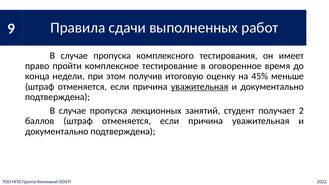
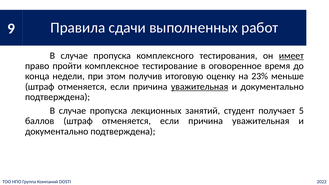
имеет underline: none -> present (291, 56)
45%: 45% -> 23% (260, 76)
2: 2 -> 5 (301, 111)
